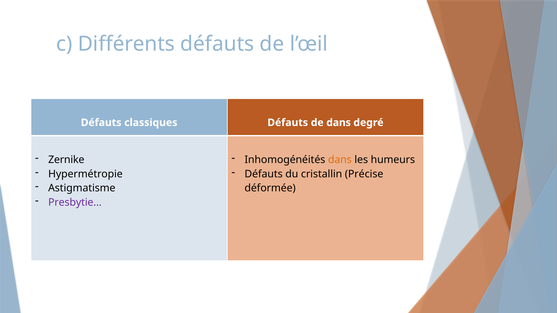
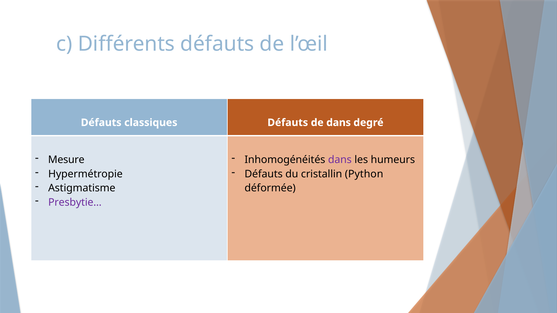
Zernike: Zernike -> Mesure (66, 160)
dans colour: orange -> purple (340, 160)
Précise: Précise -> Python (364, 174)
